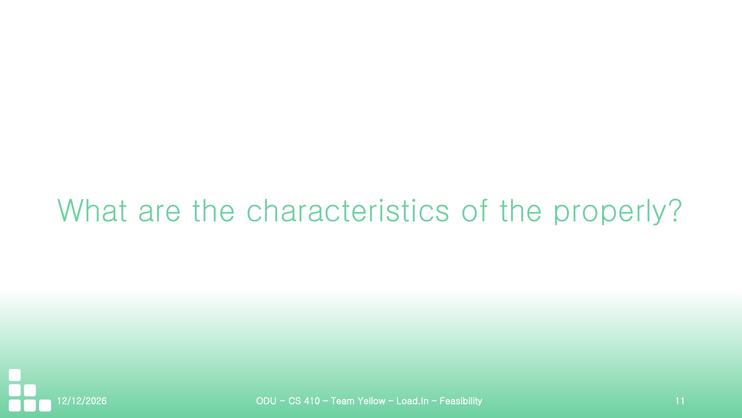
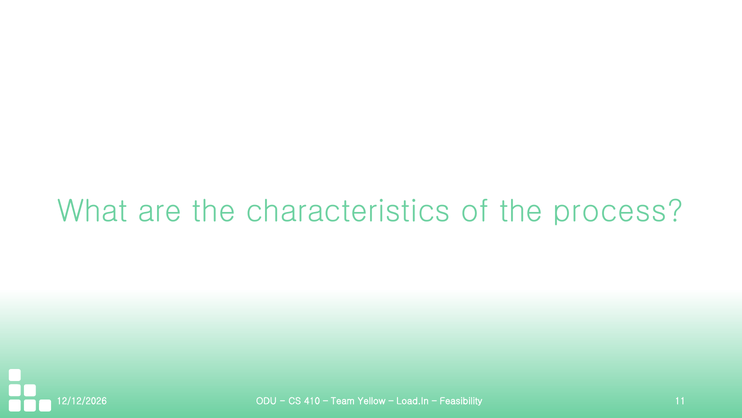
properly: properly -> process (618, 211)
